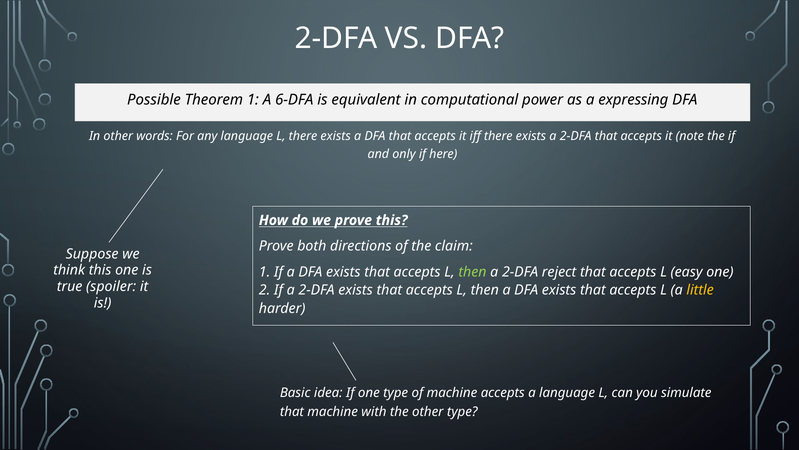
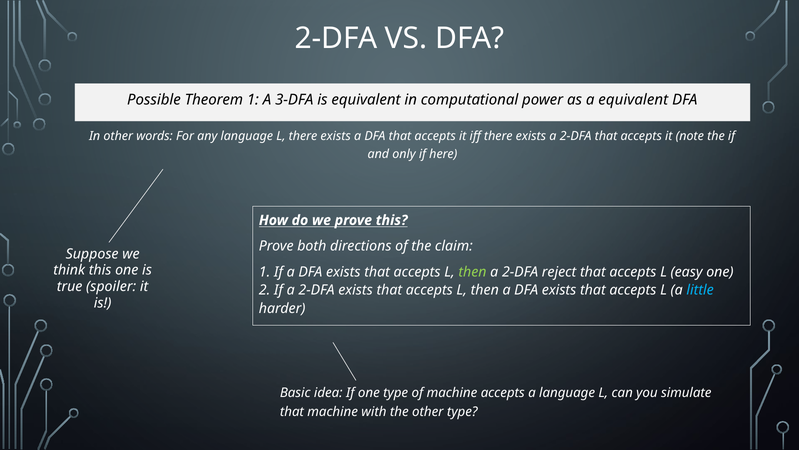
6-DFA: 6-DFA -> 3-DFA (294, 100)
a expressing: expressing -> equivalent (633, 100)
little colour: yellow -> light blue (700, 290)
